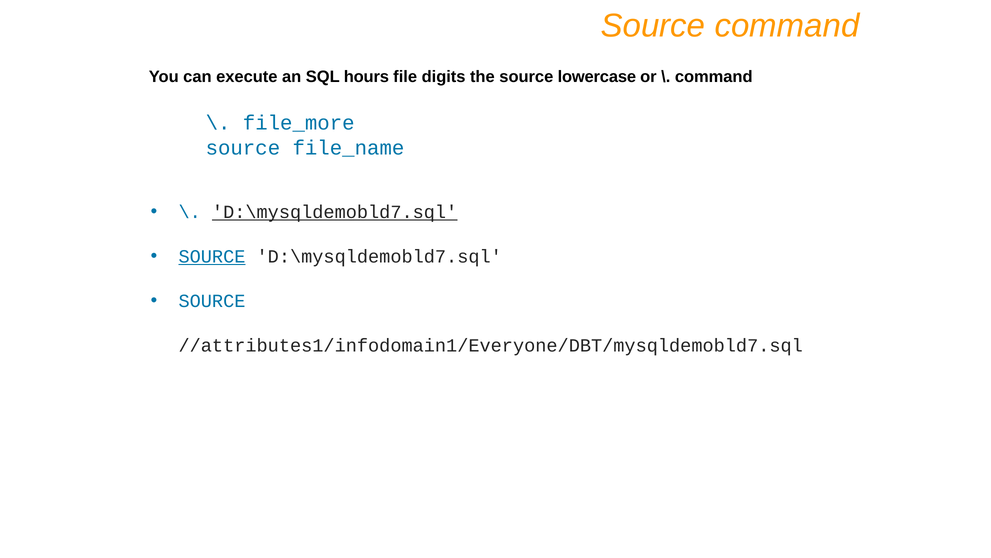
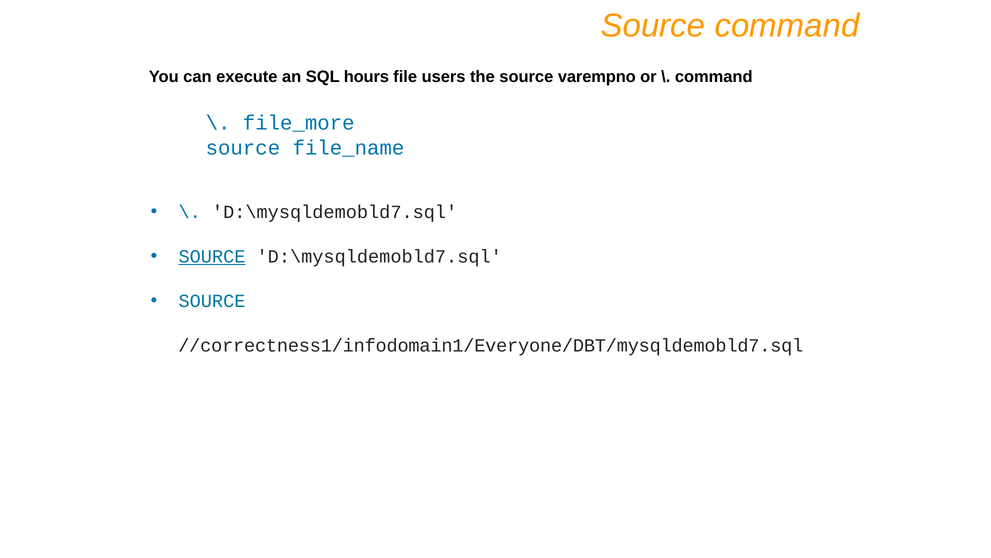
digits: digits -> users (444, 77)
lowercase: lowercase -> varempno (597, 77)
D:\mysqldemobld7.sql underline: present -> none (335, 212)
//attributes1/infodomain1/Everyone/DBT/mysqldemobld7.sql: //attributes1/infodomain1/Everyone/DBT/mysqldemobld7.sql -> //correctness1/infodomain1/Everyone/DBT/mysqldemobld7.sql (491, 345)
